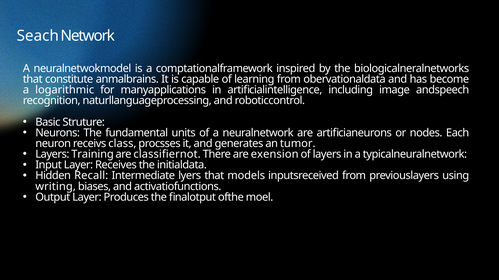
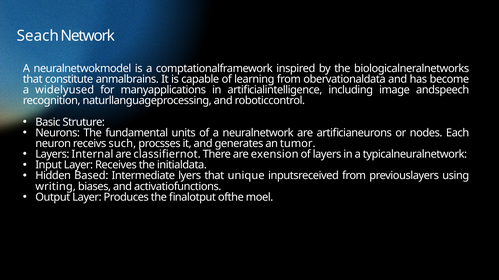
logarithmic: logarithmic -> widelyused (65, 90)
class: class -> such (122, 144)
Training: Training -> Internal (92, 155)
Recall: Recall -> Based (91, 176)
models: models -> unique (246, 176)
